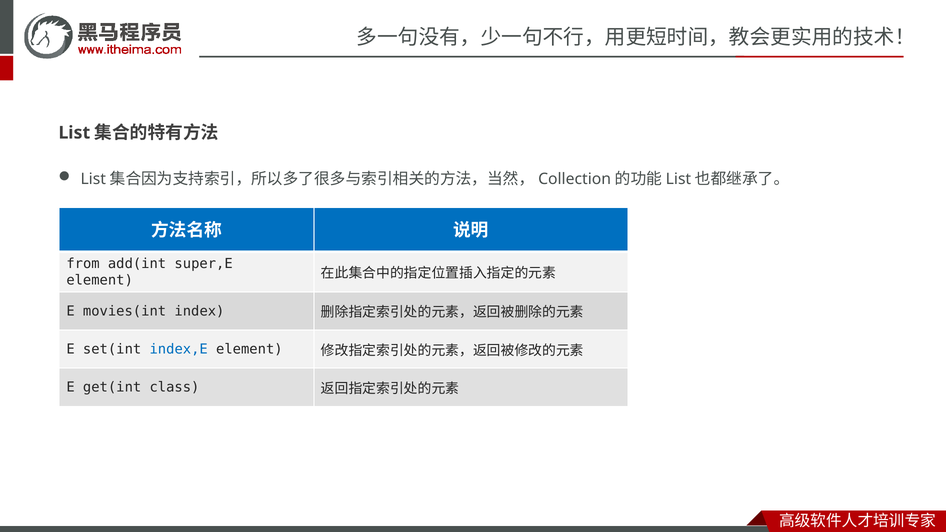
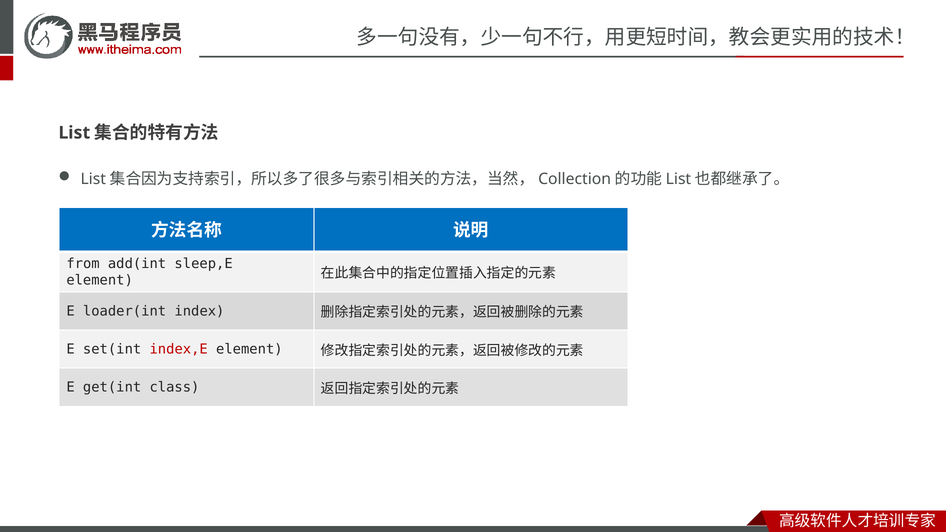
super,E: super,E -> sleep,E (204, 264)
movies(int: movies(int -> loader(int (125, 311)
index,E colour: blue -> red (179, 349)
